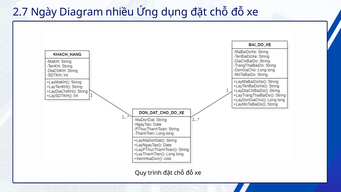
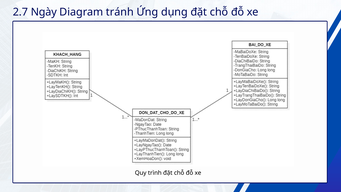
nhiều: nhiều -> tránh (120, 12)
